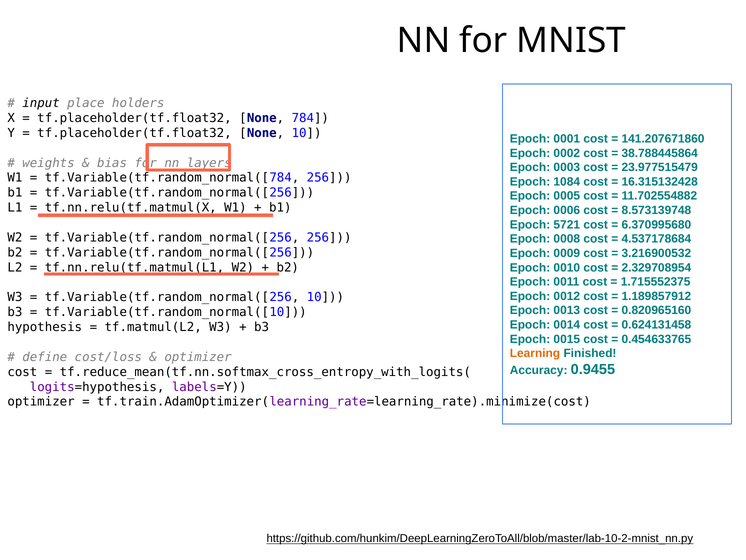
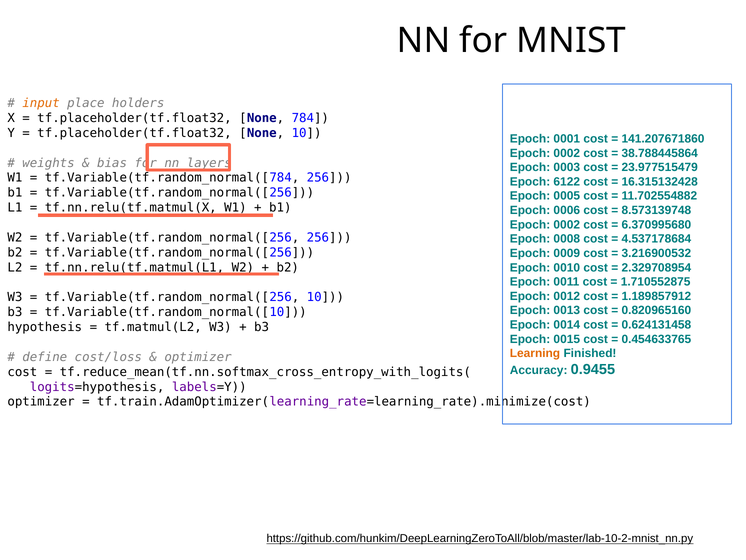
input colour: black -> orange (41, 103)
1084: 1084 -> 6122 (567, 182)
5721: 5721 -> 0002 (567, 224)
1.715552375: 1.715552375 -> 1.710552875 (656, 282)
